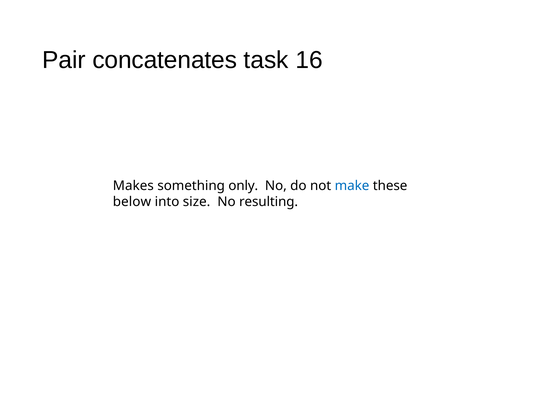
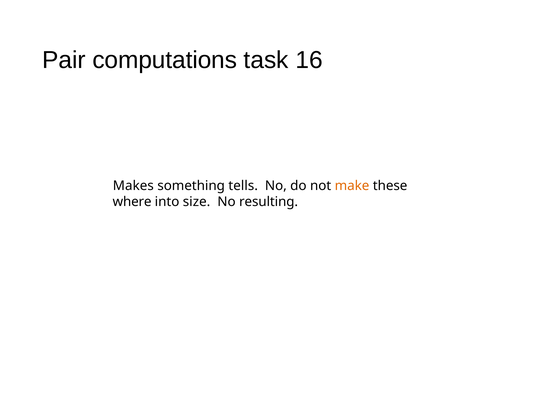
concatenates: concatenates -> computations (165, 60)
only: only -> tells (243, 186)
make colour: blue -> orange (352, 186)
below: below -> where (132, 202)
